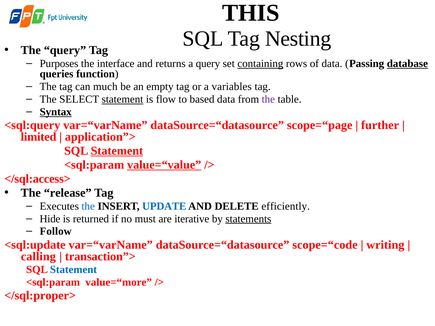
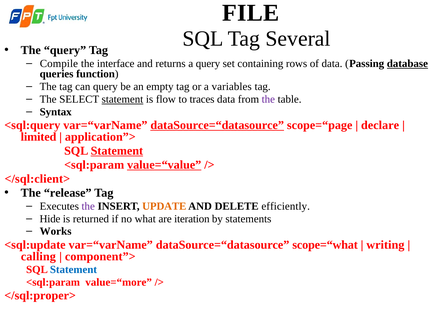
THIS: THIS -> FILE (251, 13)
Nesting: Nesting -> Several (298, 39)
Purposes: Purposes -> Compile (59, 64)
containing underline: present -> none (260, 64)
can much: much -> query (105, 87)
based: based -> traces (202, 99)
Syntax underline: present -> none (56, 112)
dataSource=“datasource underline: none -> present (217, 125)
further: further -> declare (380, 125)
</sql:access>: </sql:access> -> </sql:client> (37, 179)
the colour: blue -> purple (88, 206)
UPDATE colour: blue -> orange (164, 206)
must: must -> what (145, 219)
iterative: iterative -> iteration (192, 219)
statements underline: present -> none (248, 219)
Follow: Follow -> Works (56, 232)
scope=“code: scope=“code -> scope=“what (325, 245)
transaction”>: transaction”> -> component”> (100, 257)
